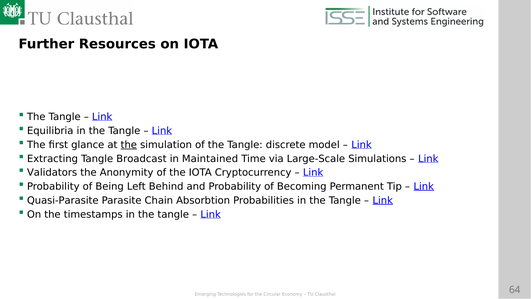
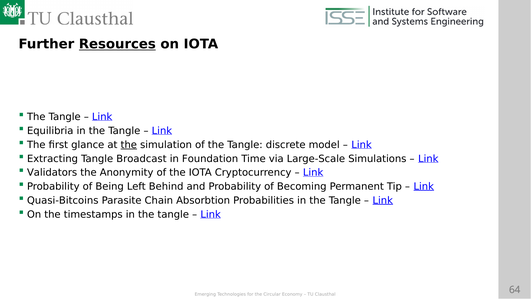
Resources underline: none -> present (117, 44)
Maintained: Maintained -> Foundation (210, 159)
Quasi-Parasite: Quasi-Parasite -> Quasi-Bitcoins (63, 200)
